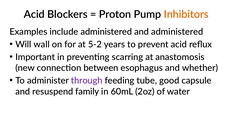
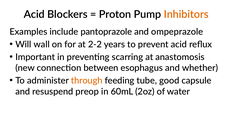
include administered: administered -> pantoprazole (106, 32)
and administered: administered -> ompeprazole (177, 32)
5-2: 5-2 -> 2-2 (95, 44)
through colour: purple -> orange (87, 81)
family: family -> preop (87, 92)
